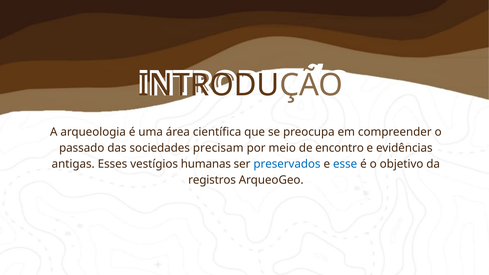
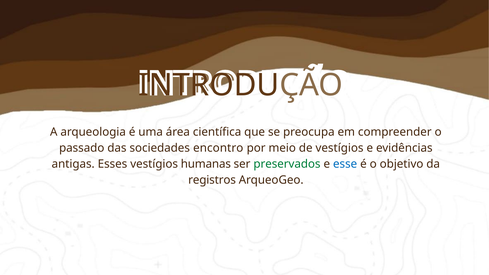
precisam: precisam -> encontro (218, 148)
de encontro: encontro -> vestígios (340, 148)
preservados colour: blue -> green (287, 164)
